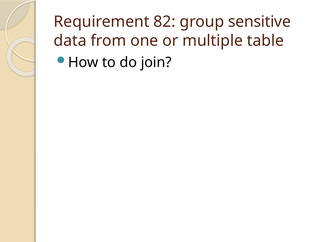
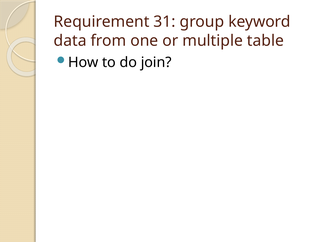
82: 82 -> 31 (165, 22)
sensitive: sensitive -> keyword (259, 22)
